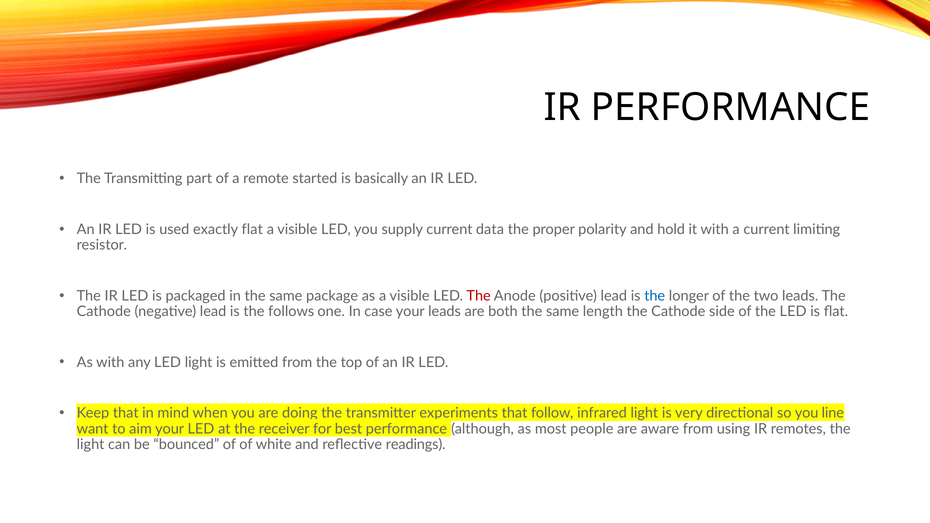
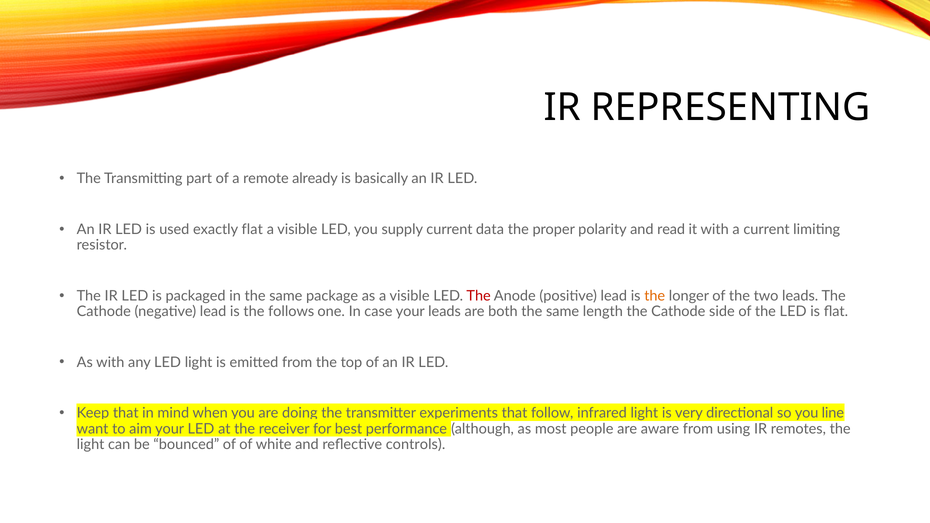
IR PERFORMANCE: PERFORMANCE -> REPRESENTING (731, 107)
started: started -> already (315, 179)
hold: hold -> read (671, 229)
the colour: blue -> orange (655, 296)
readings: readings -> controls (416, 445)
